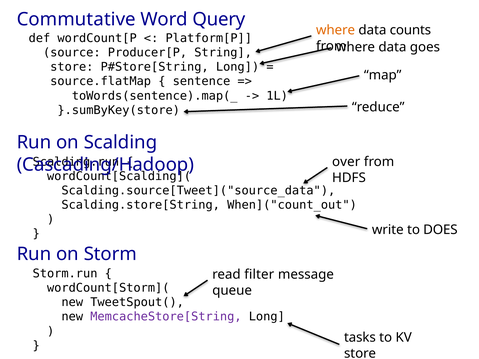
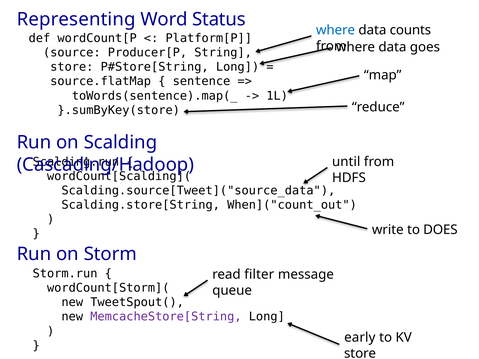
Commutative: Commutative -> Representing (76, 19)
Query: Query -> Status (219, 19)
where colour: orange -> blue (336, 30)
over: over -> until (346, 162)
tasks: tasks -> early (360, 338)
